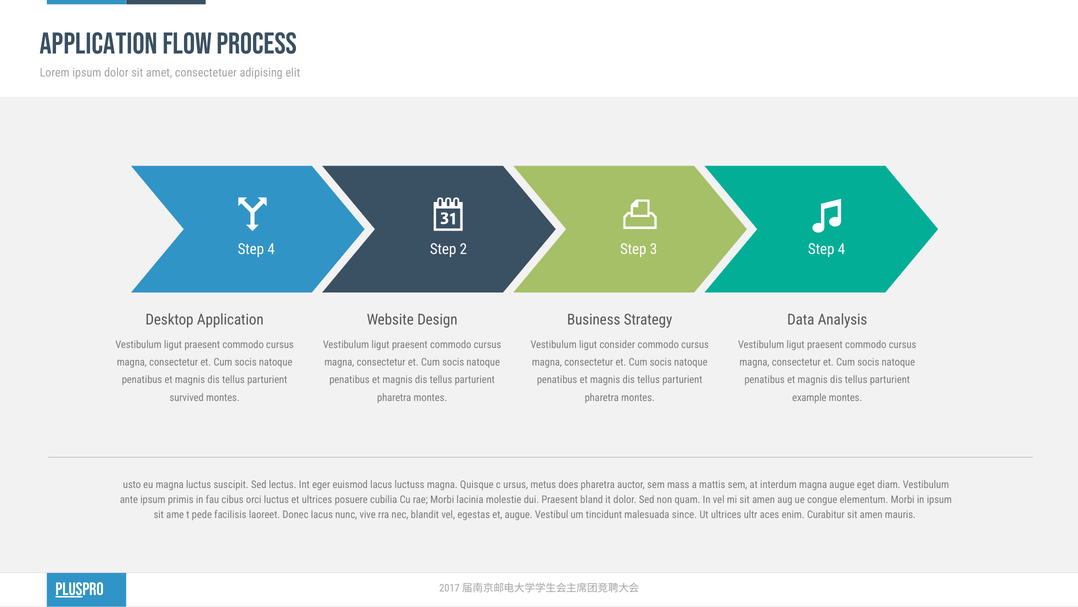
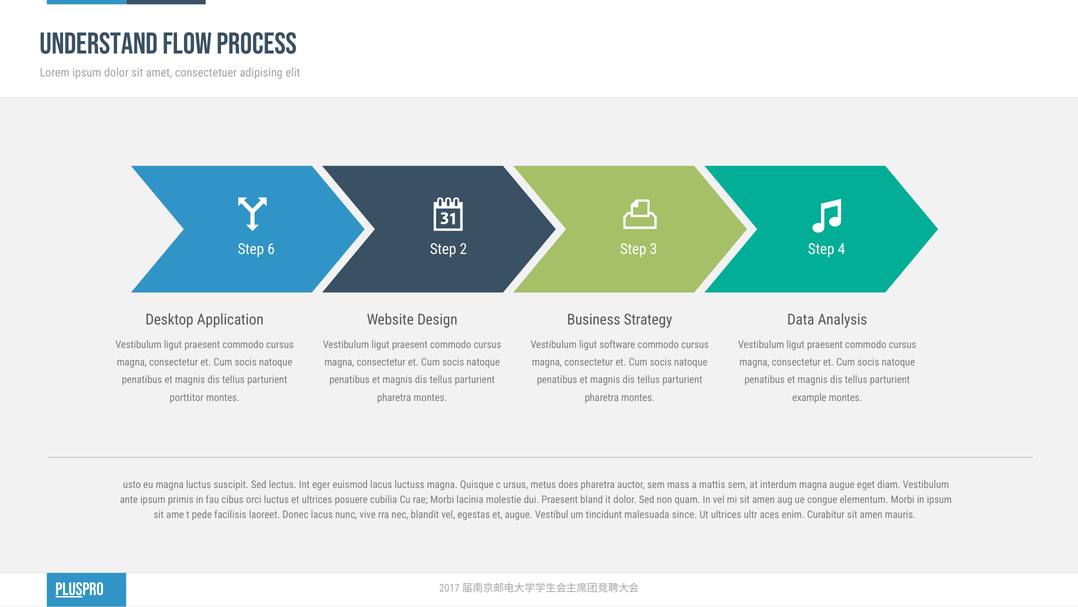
Application: Application -> Understand (99, 44)
4: 4 -> 6 (271, 249)
consider: consider -> software (617, 345)
survived: survived -> porttitor (187, 397)
